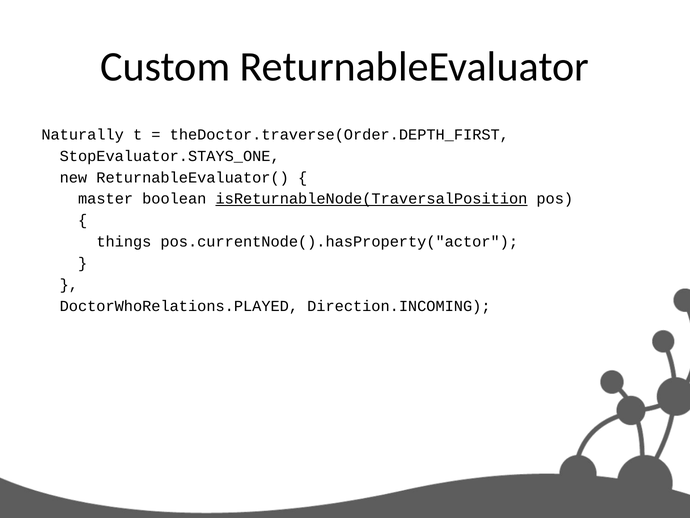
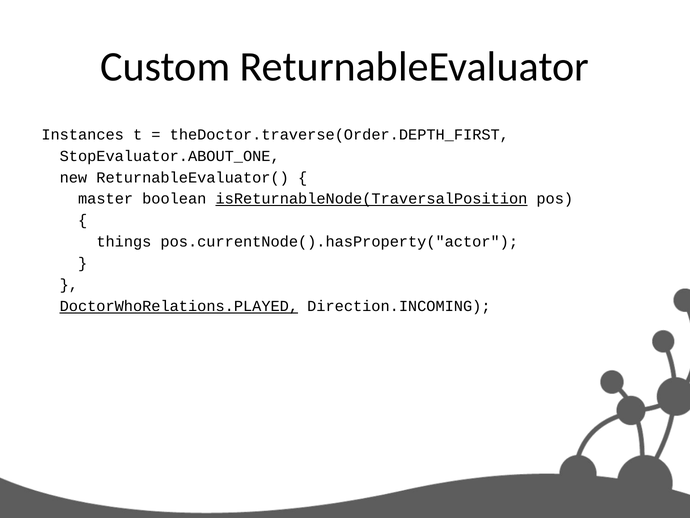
Naturally: Naturally -> Instances (83, 134)
StopEvaluator.STAYS_ONE: StopEvaluator.STAYS_ONE -> StopEvaluator.ABOUT_ONE (170, 156)
DoctorWhoRelations.PLAYED underline: none -> present (179, 306)
